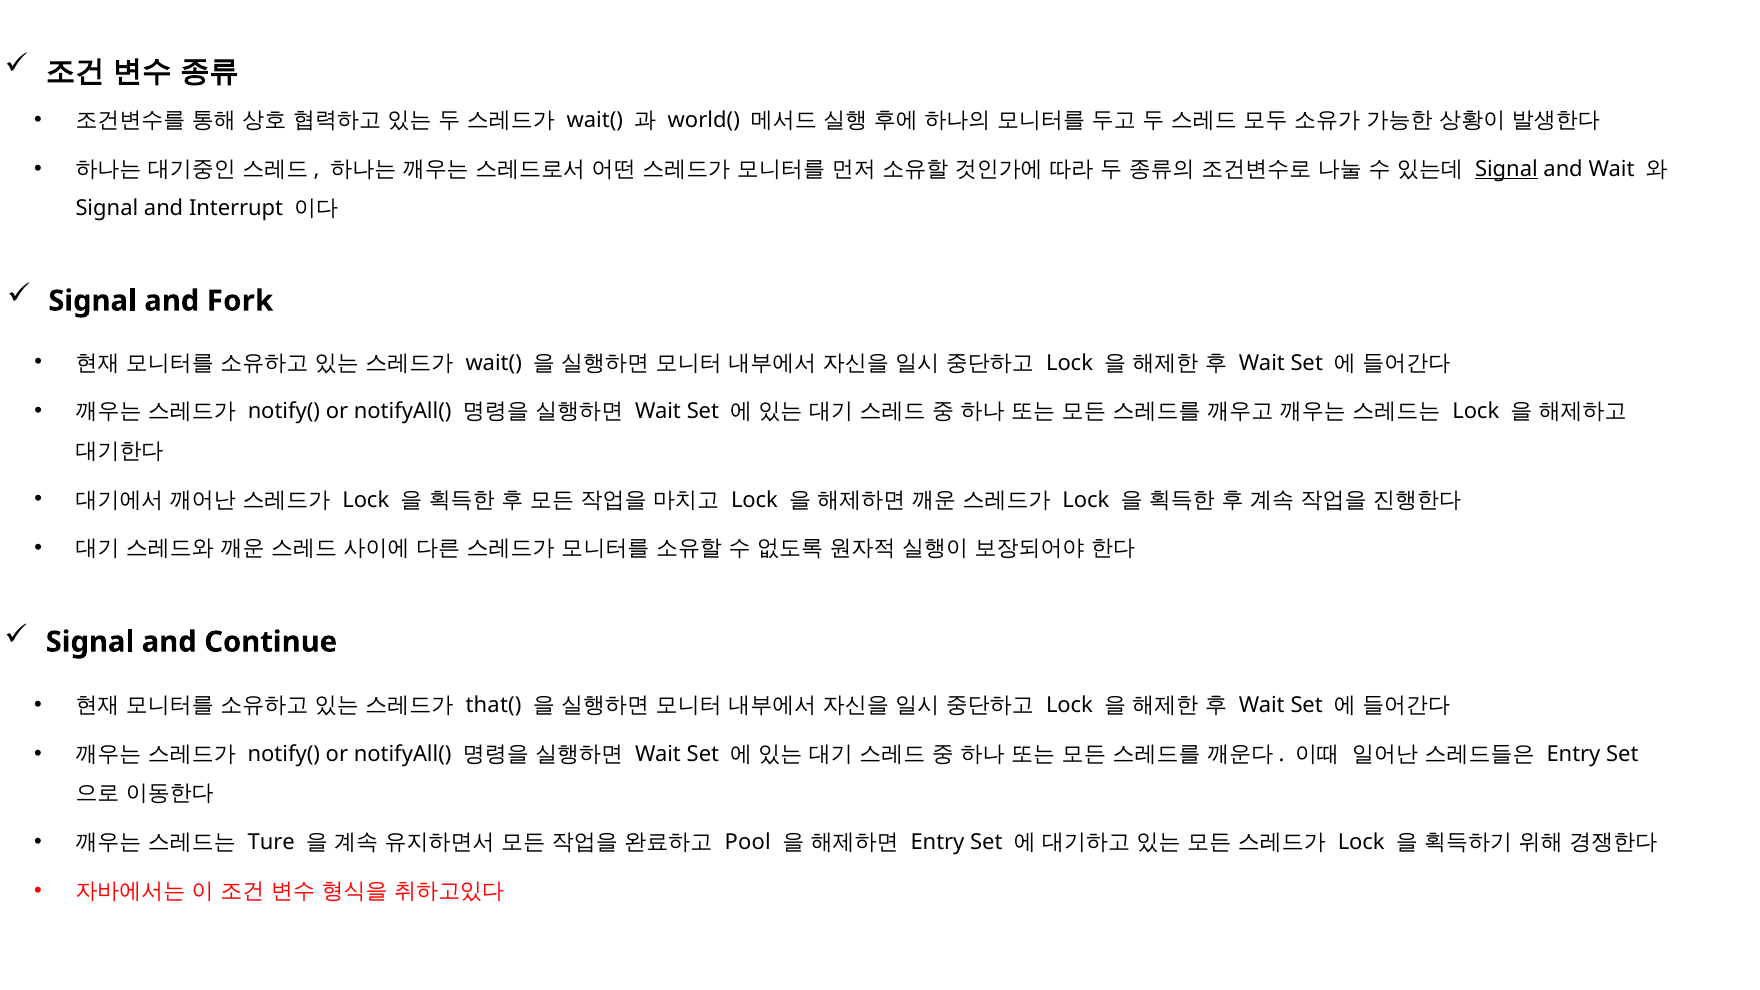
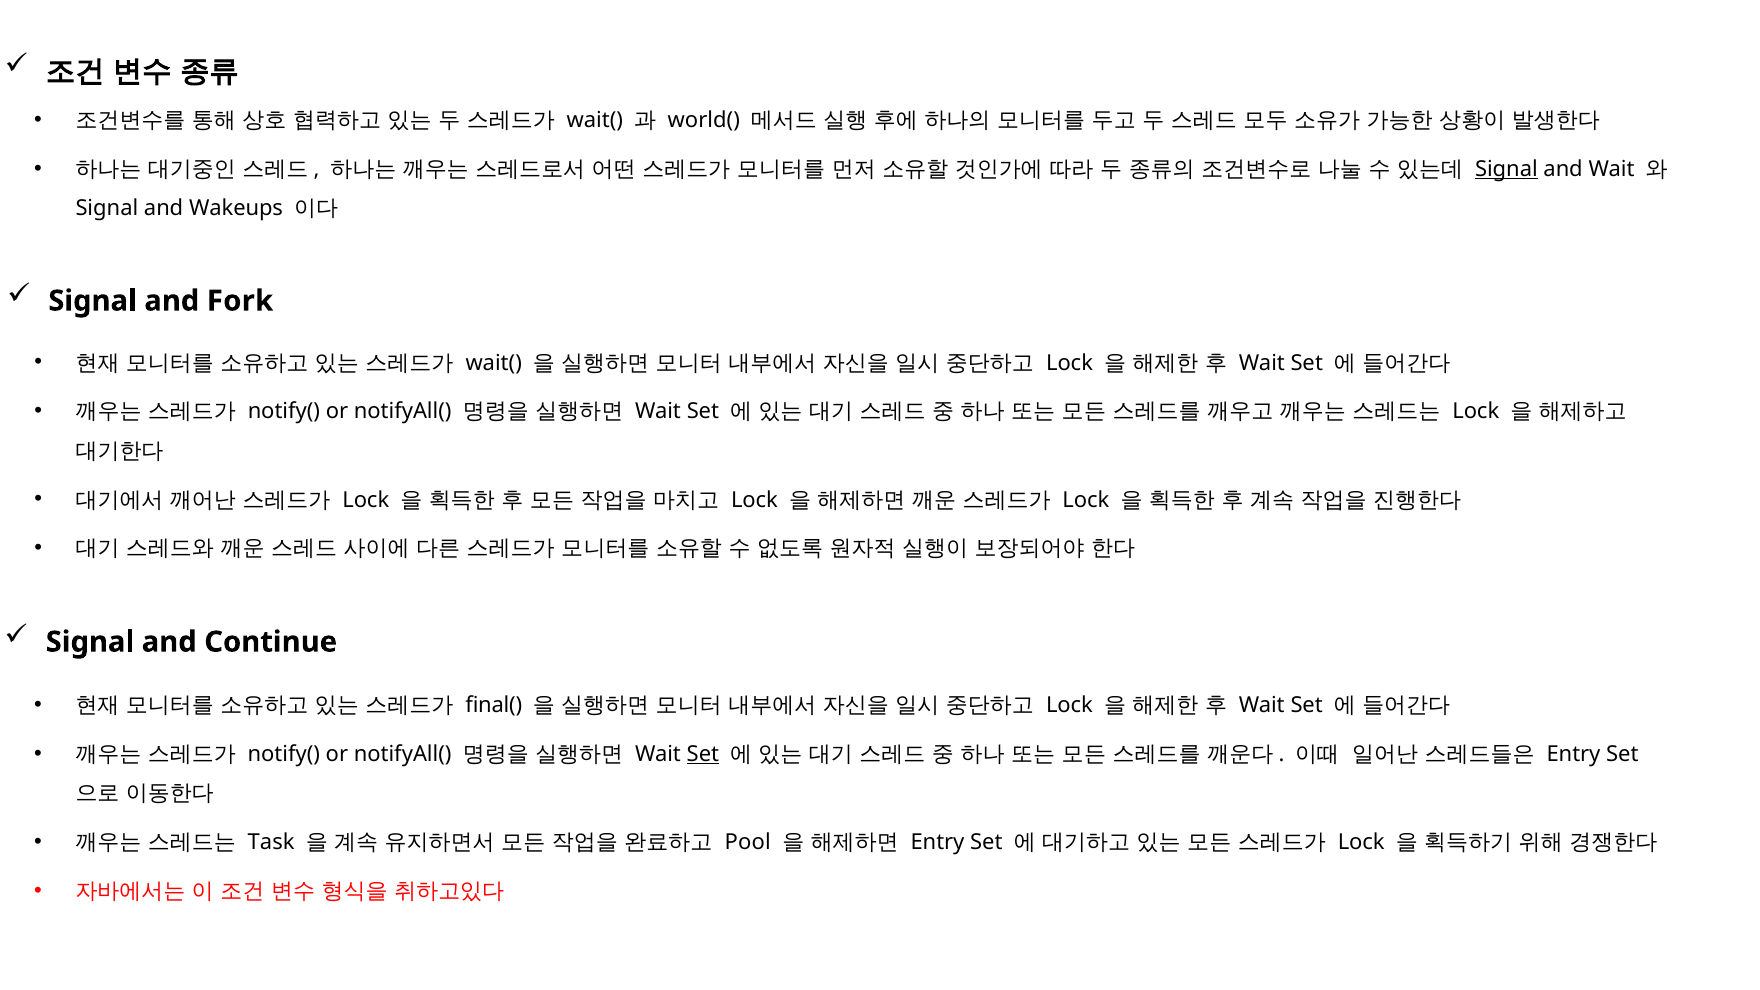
Interrupt: Interrupt -> Wakeups (236, 209)
that(: that( -> final( (494, 705)
Set underline: none -> present (703, 754)
Ture: Ture -> Task (271, 842)
